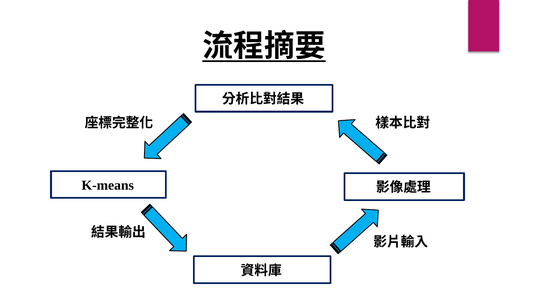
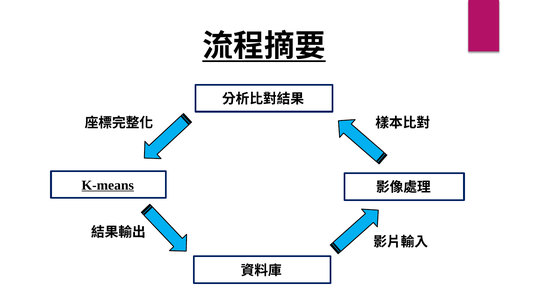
K-means underline: none -> present (108, 185)
